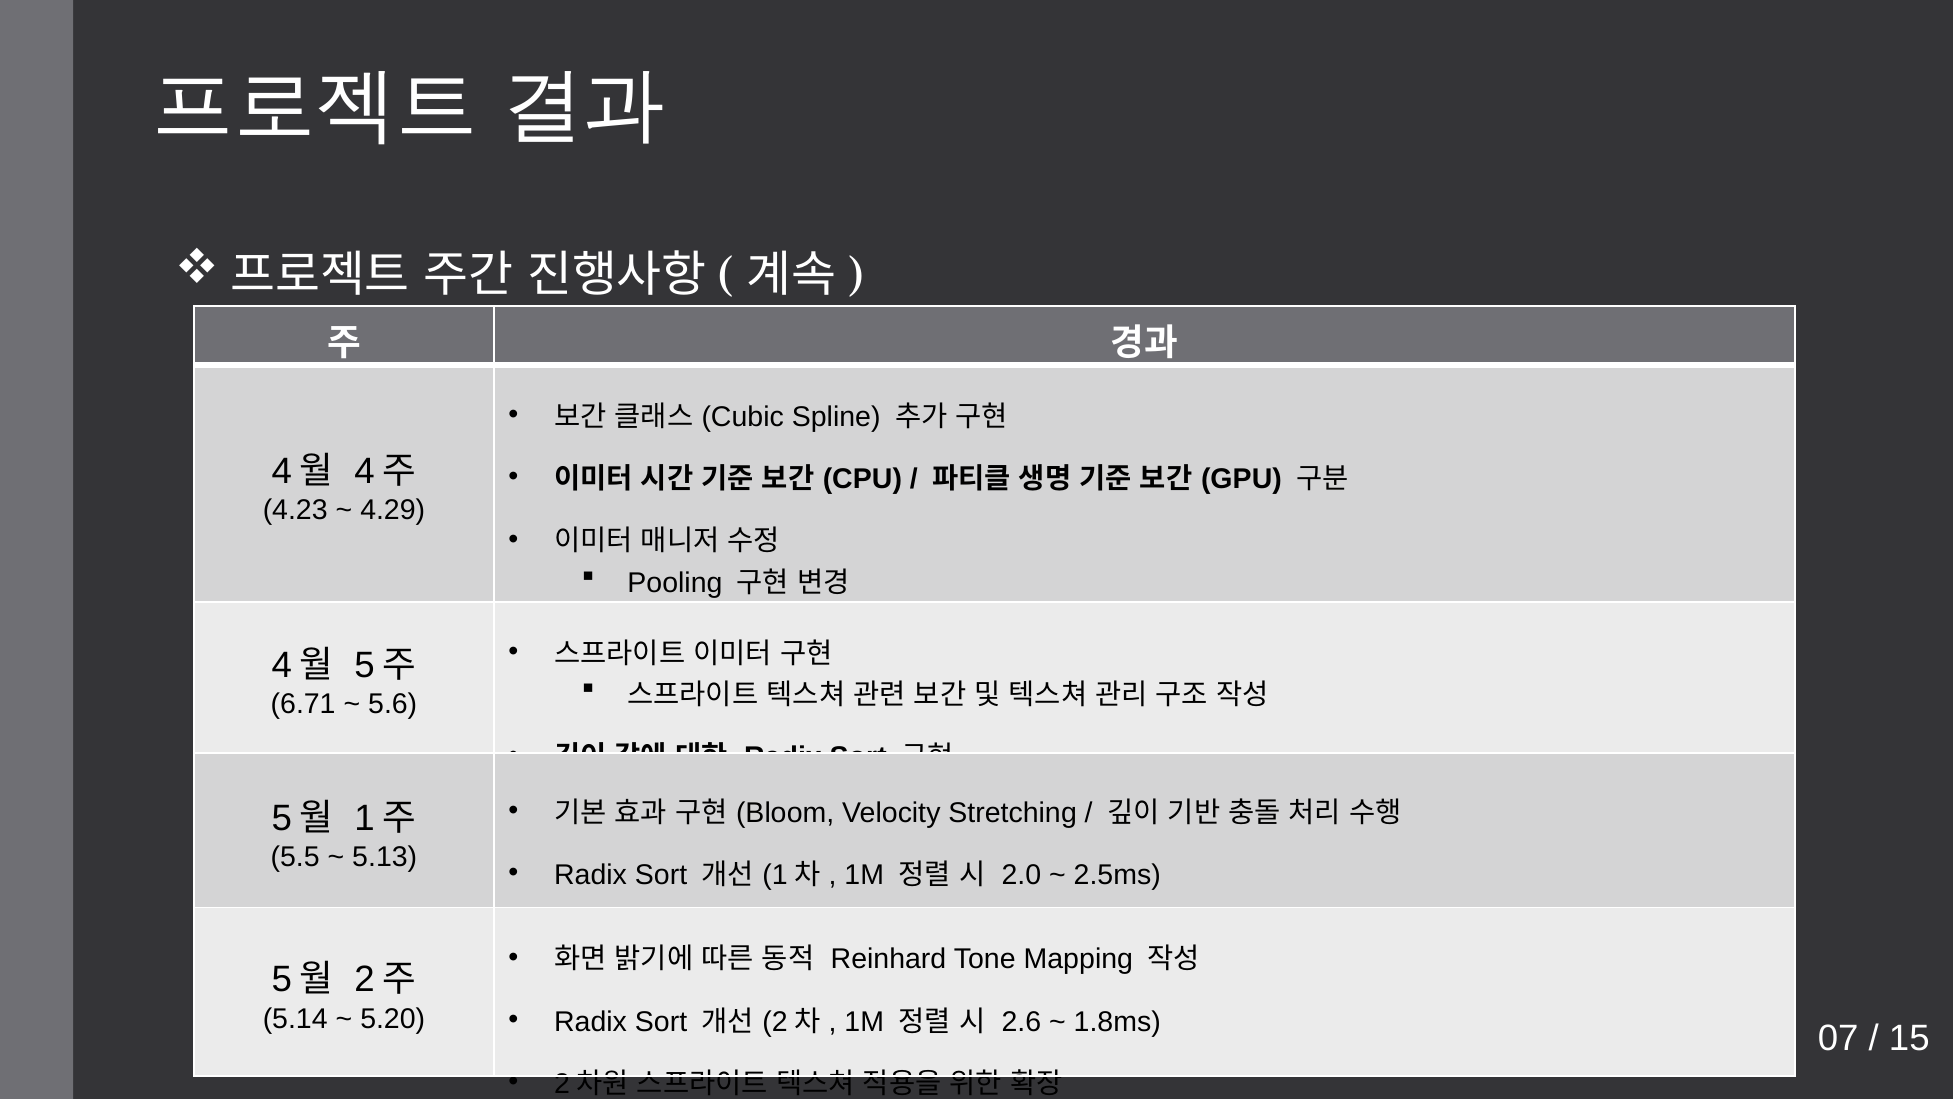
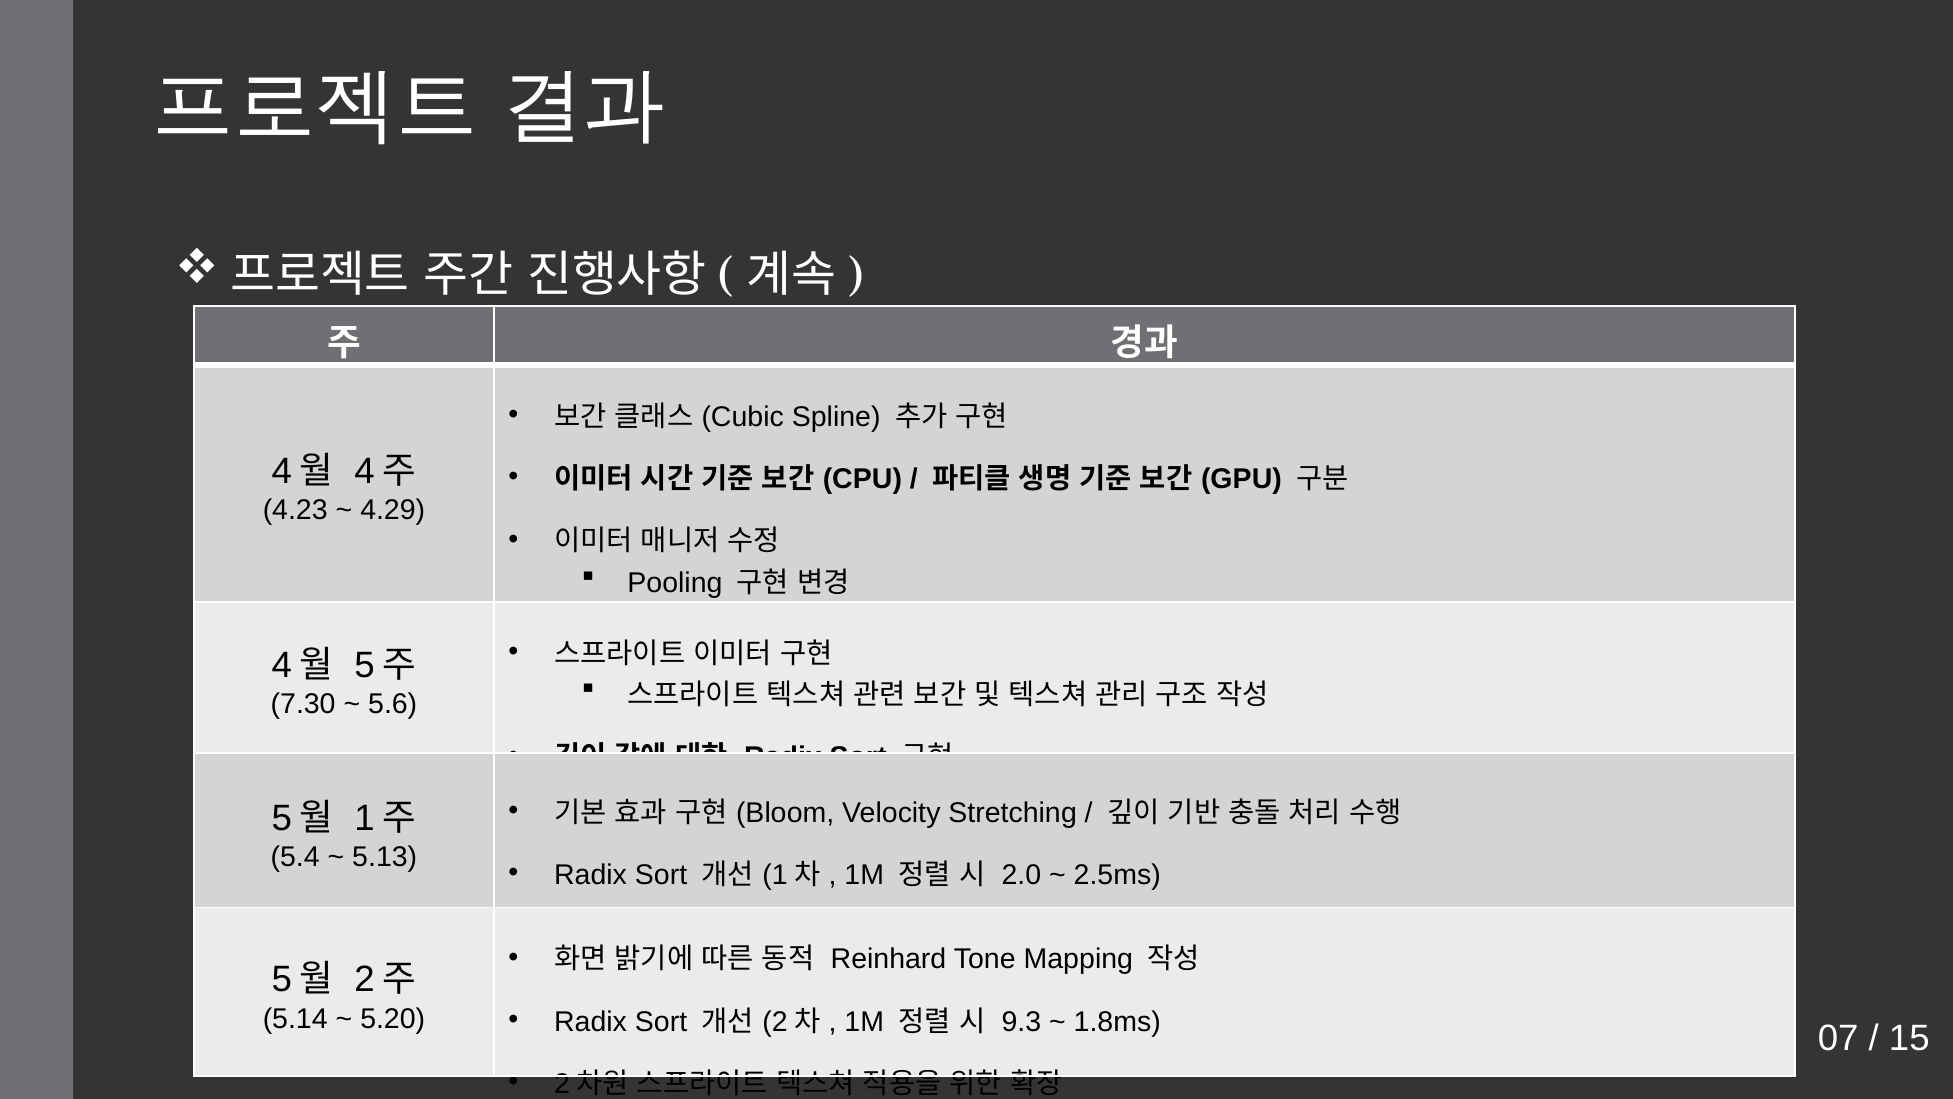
6.71: 6.71 -> 7.30 (303, 704)
5.5: 5.5 -> 5.4 (295, 857)
2.6: 2.6 -> 9.3 (1021, 1021)
